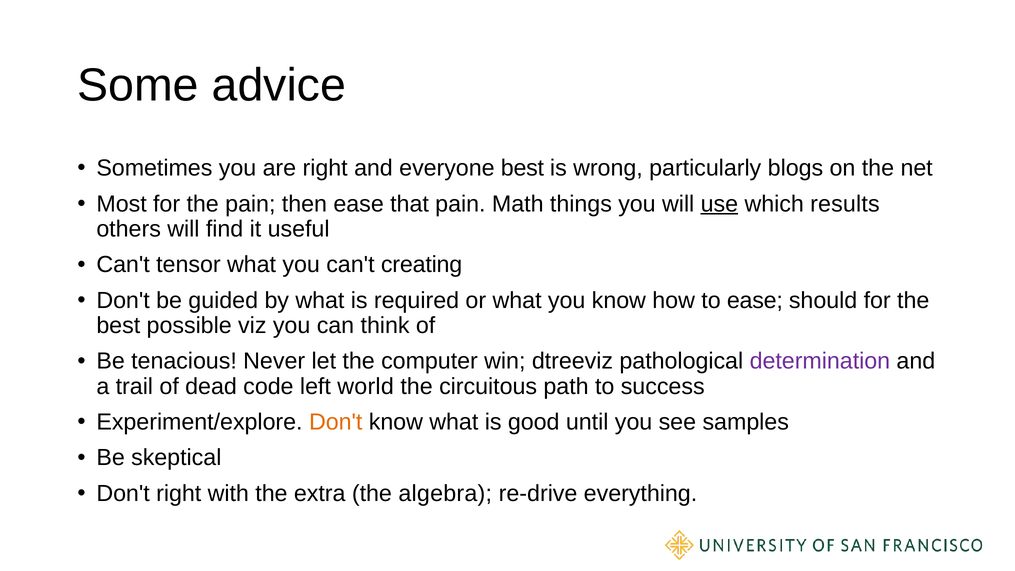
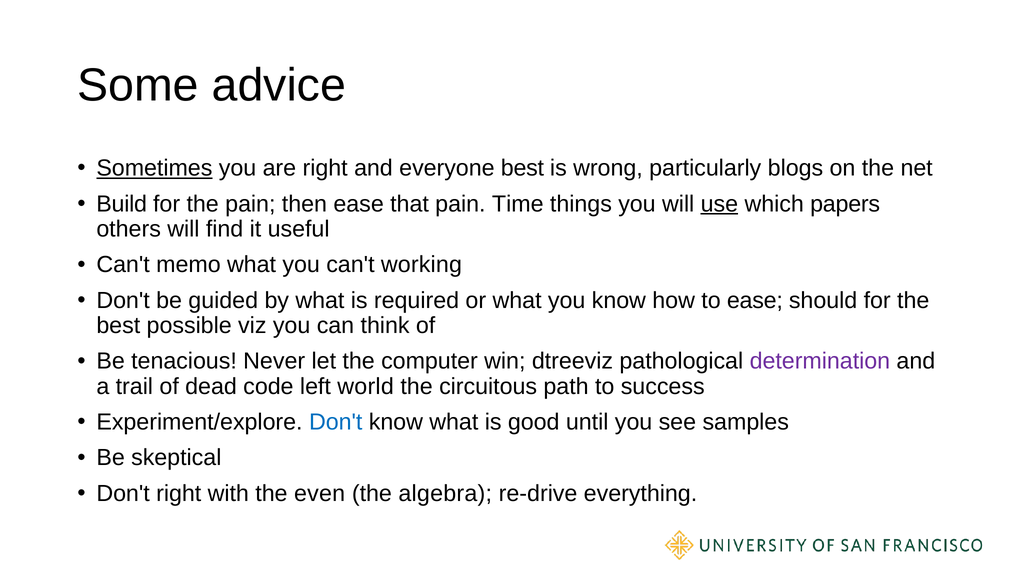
Sometimes underline: none -> present (154, 168)
Most: Most -> Build (122, 204)
Math: Math -> Time (518, 204)
results: results -> papers (845, 204)
tensor: tensor -> memo (188, 265)
creating: creating -> working (421, 265)
Don't colour: orange -> blue (336, 422)
extra: extra -> even (320, 493)
